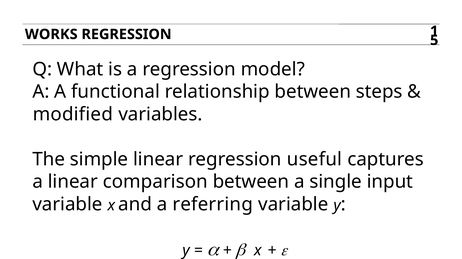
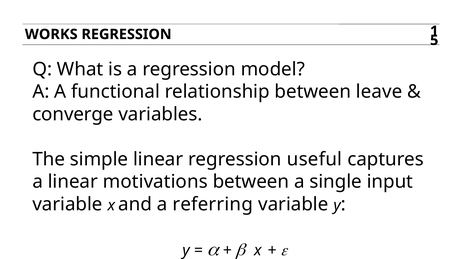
steps: steps -> leave (379, 92)
modified: modified -> converge (73, 114)
comparison: comparison -> motivations (155, 182)
